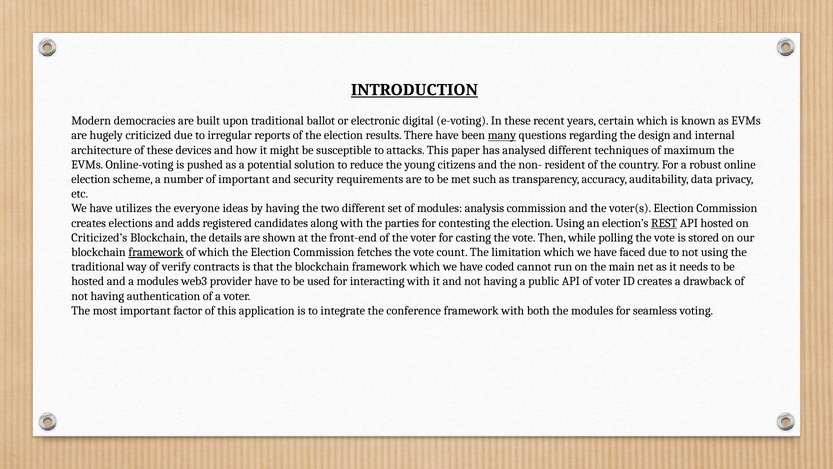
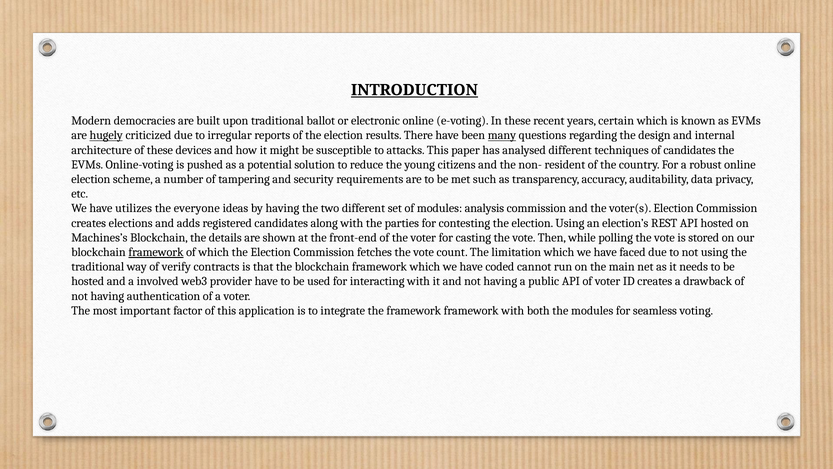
electronic digital: digital -> online (418, 121)
hugely underline: none -> present (106, 135)
of maximum: maximum -> candidates (690, 150)
of important: important -> tampering (244, 179)
REST underline: present -> none (664, 223)
Criticized’s: Criticized’s -> Machines’s (99, 237)
a modules: modules -> involved (158, 281)
the conference: conference -> framework (414, 310)
